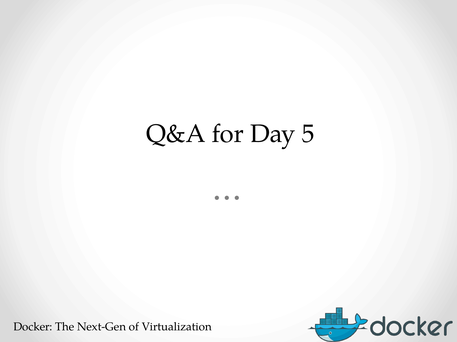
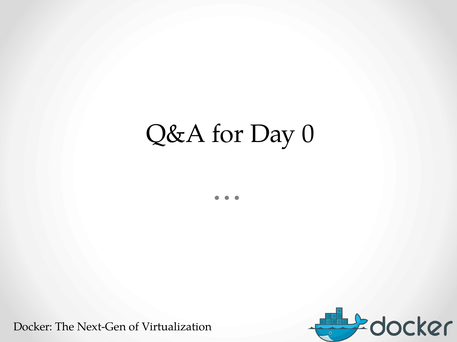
5: 5 -> 0 (308, 134)
